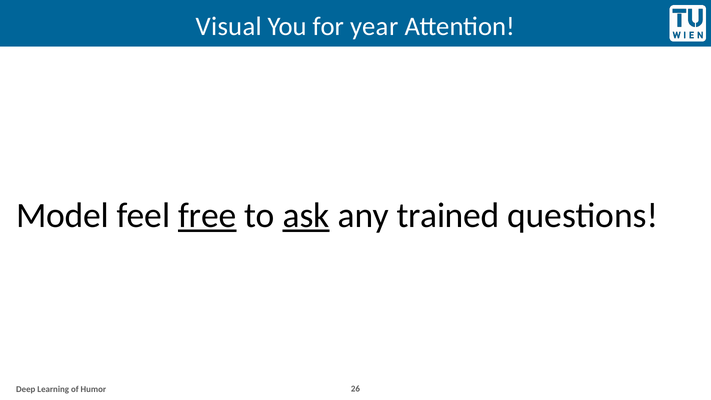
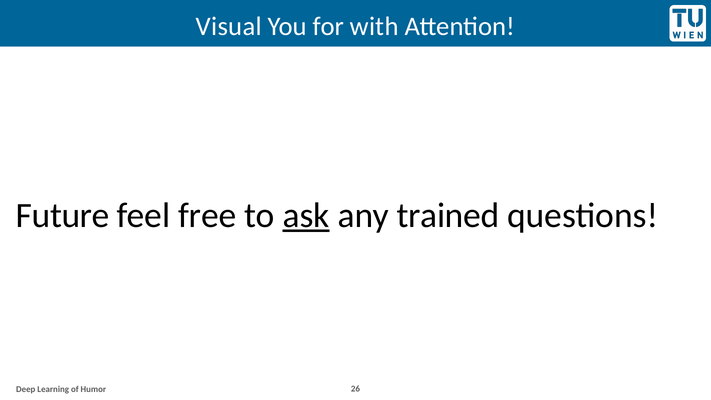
year: year -> with (374, 26)
Model: Model -> Future (63, 215)
free underline: present -> none (207, 215)
